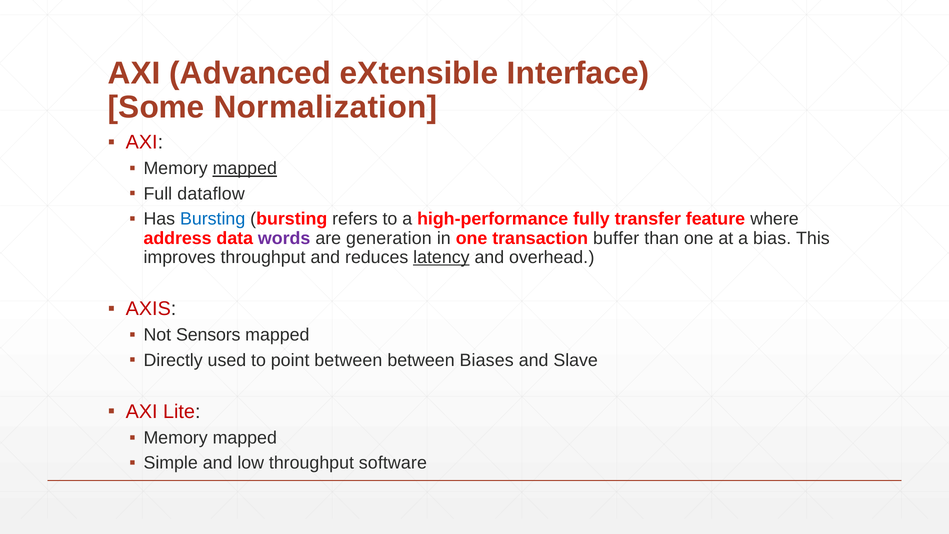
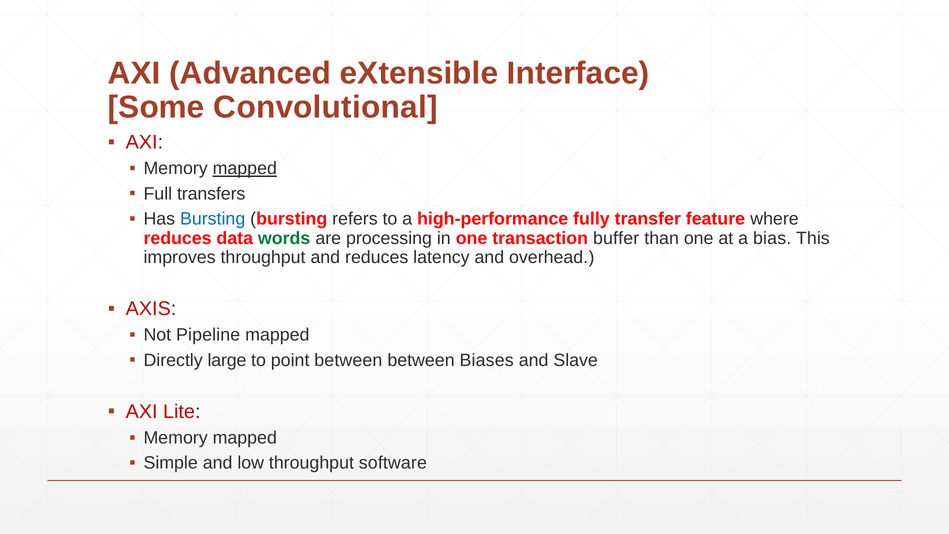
Normalization: Normalization -> Convolutional (326, 107)
dataflow: dataflow -> transfers (211, 194)
address: address -> reduces (178, 238)
words colour: purple -> green (284, 238)
generation: generation -> processing (389, 238)
latency underline: present -> none (441, 257)
Sensors: Sensors -> Pipeline (208, 335)
used: used -> large (227, 360)
